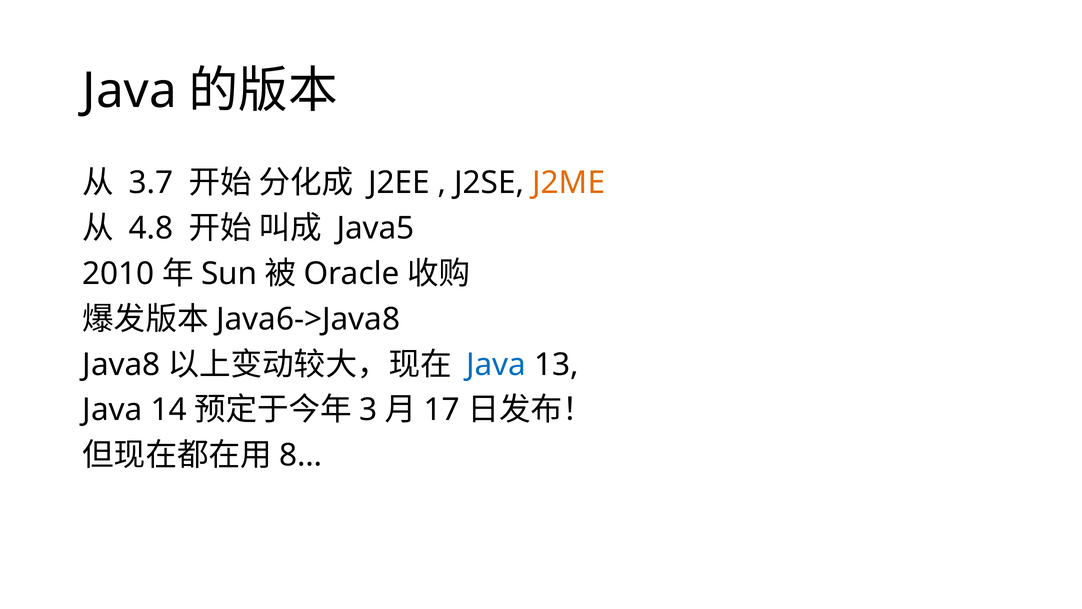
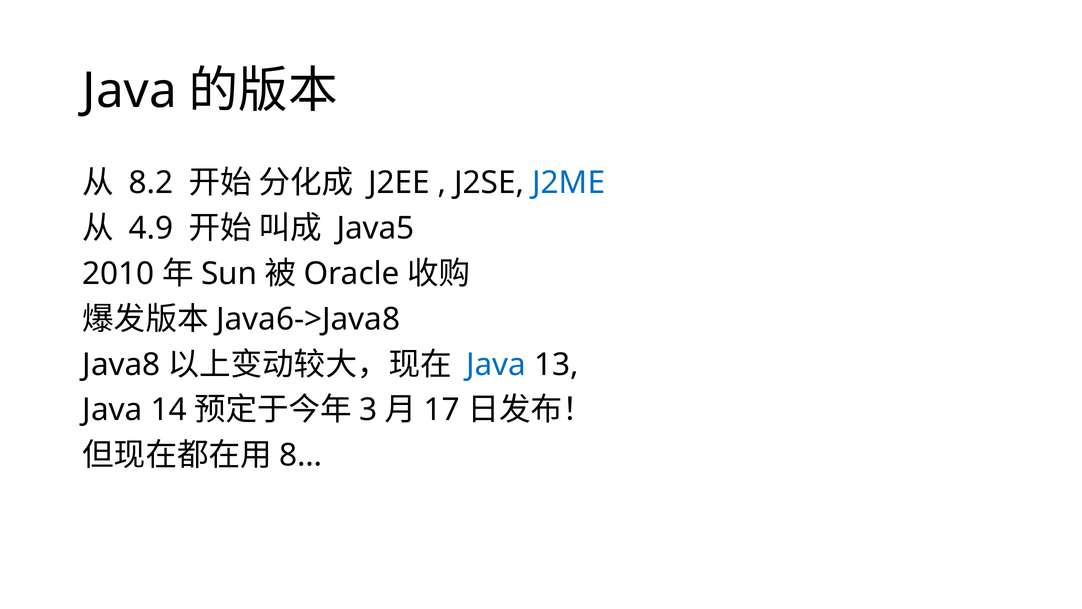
3.7: 3.7 -> 8.2 (151, 183)
J2ME colour: orange -> blue (569, 183)
4.8: 4.8 -> 4.9 (151, 228)
